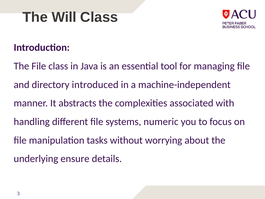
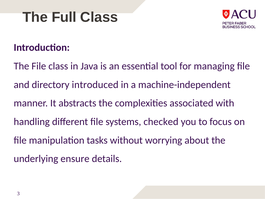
Will: Will -> Full (64, 17)
numeric: numeric -> checked (161, 122)
